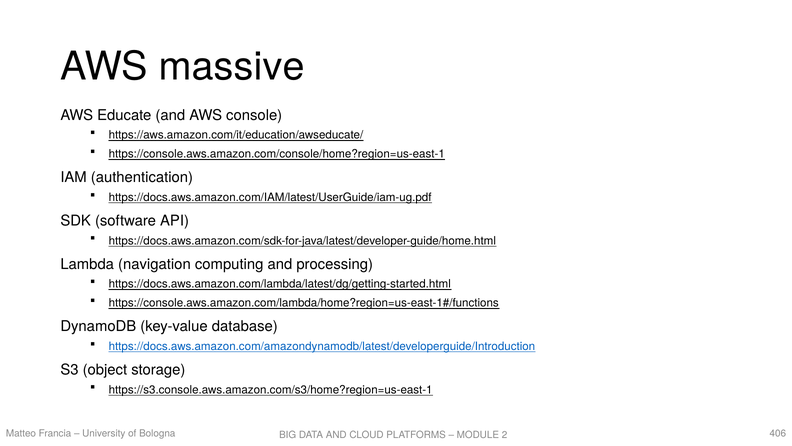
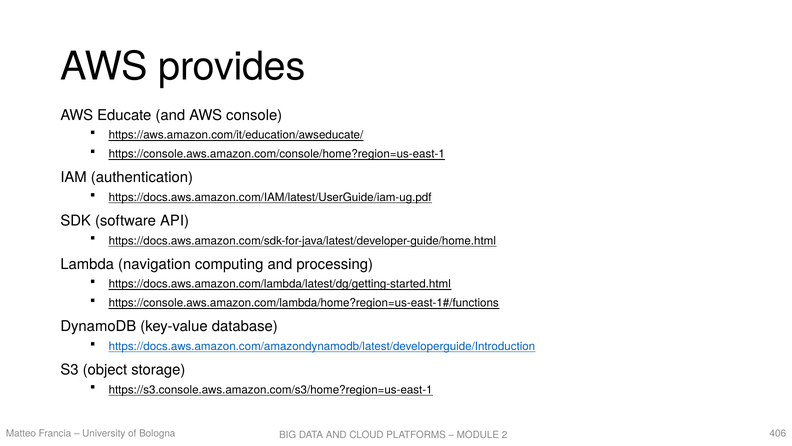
massive: massive -> provides (232, 67)
